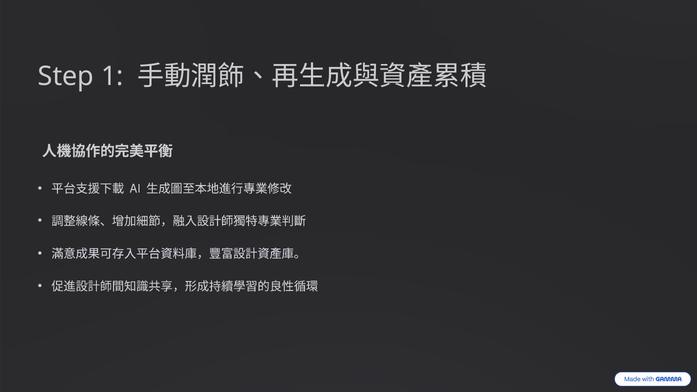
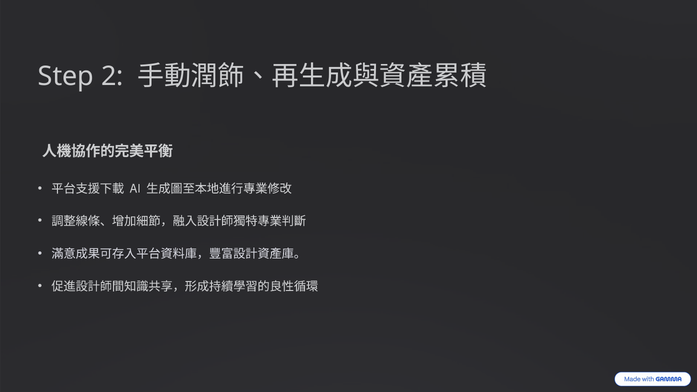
1: 1 -> 2 (112, 76)
